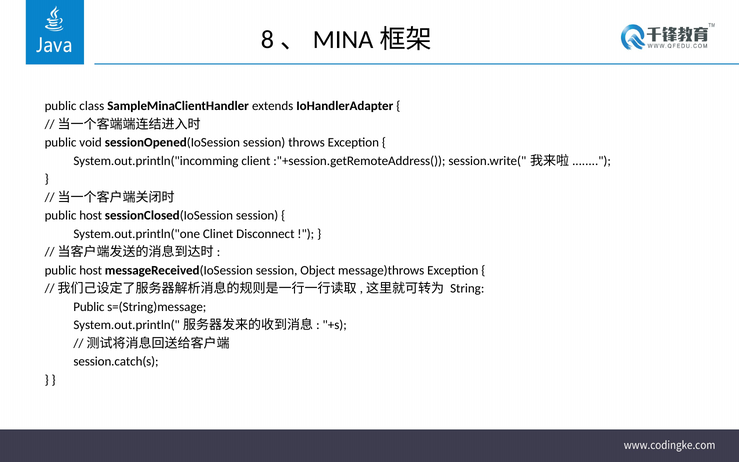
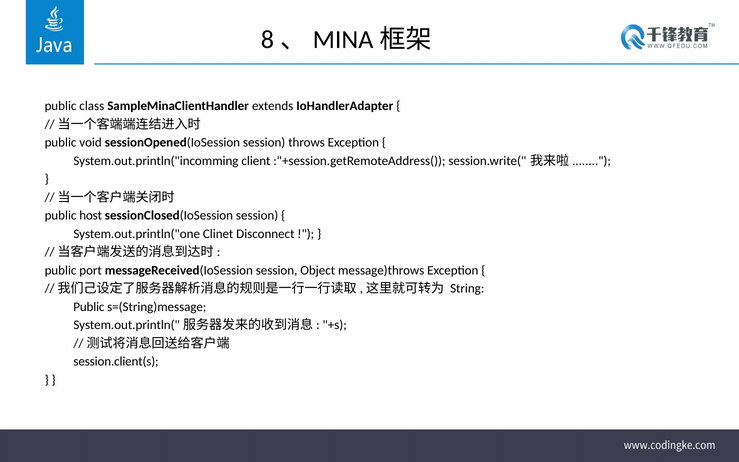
host: host -> port (91, 270)
session.catch(s: session.catch(s -> session.client(s (116, 361)
